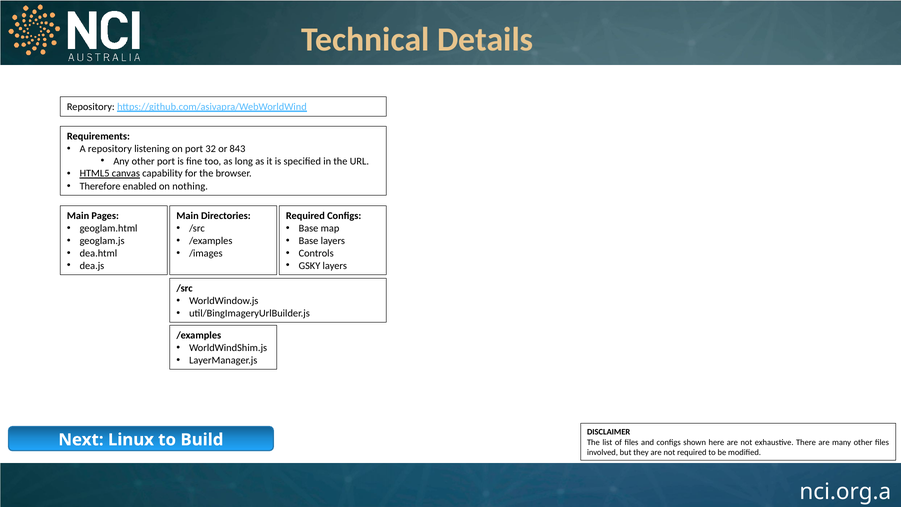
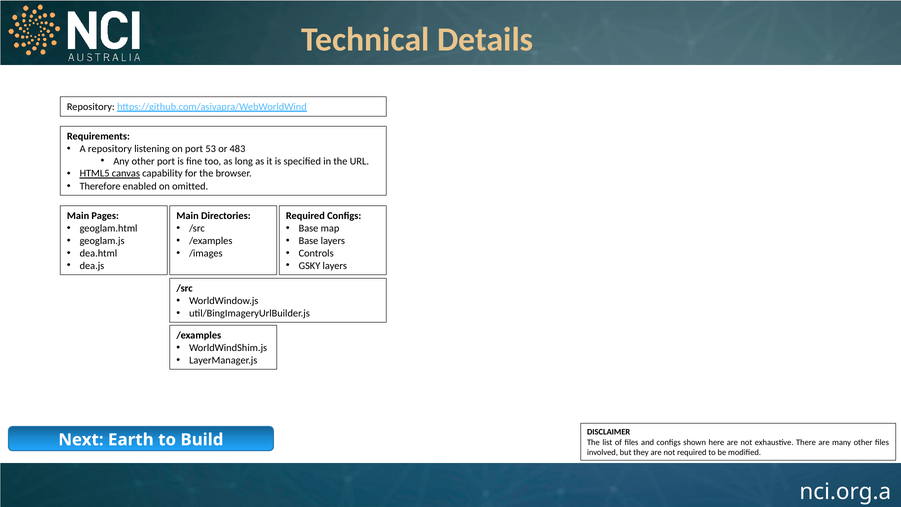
32: 32 -> 53 (211, 149)
843: 843 -> 483 (237, 149)
nothing: nothing -> omitted (190, 186)
Linux: Linux -> Earth (131, 440)
